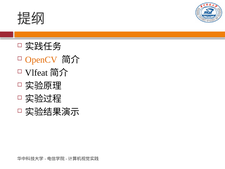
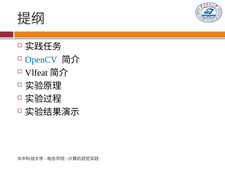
OpenCV colour: orange -> blue (41, 60)
